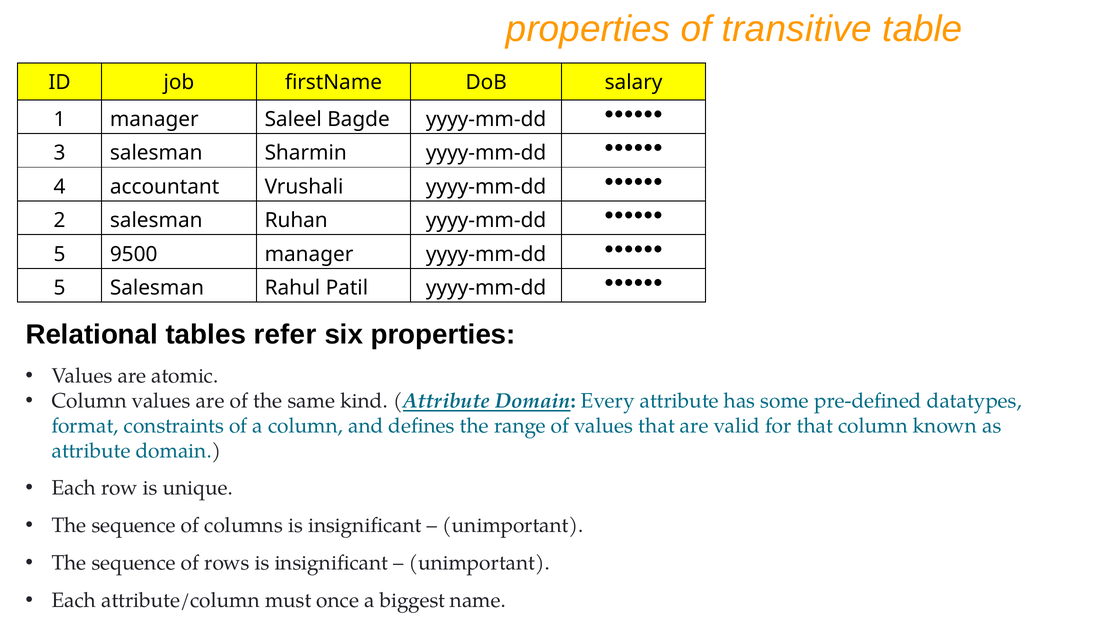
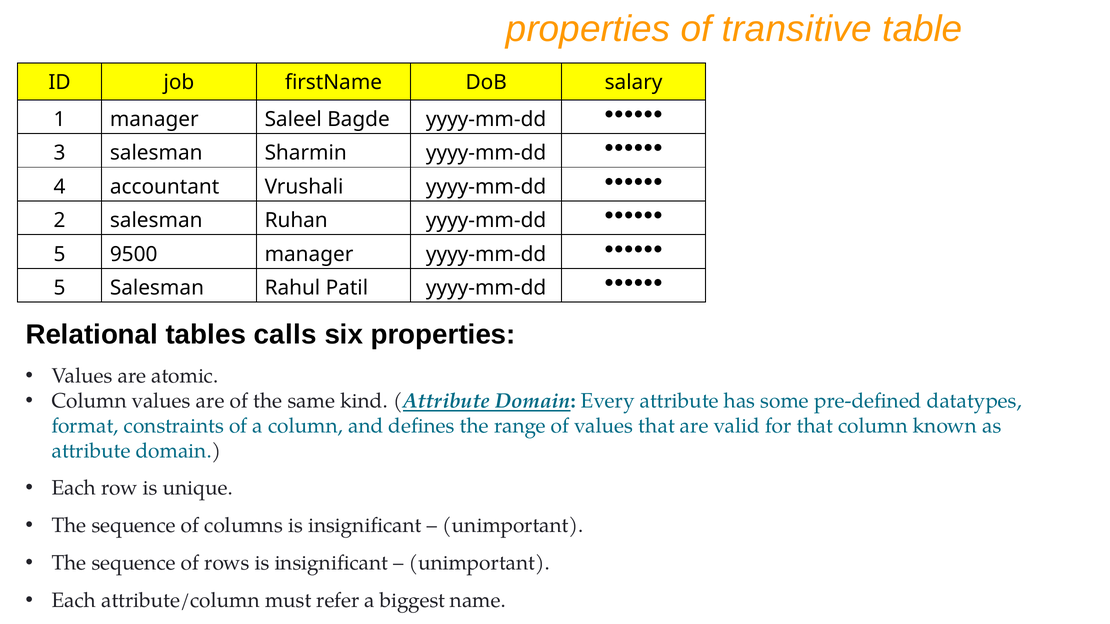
refer: refer -> calls (285, 335)
once: once -> refer (338, 601)
